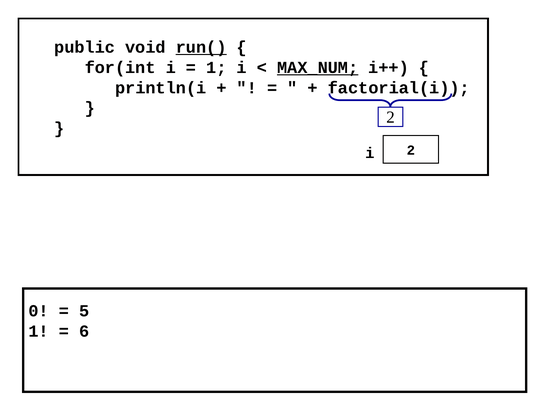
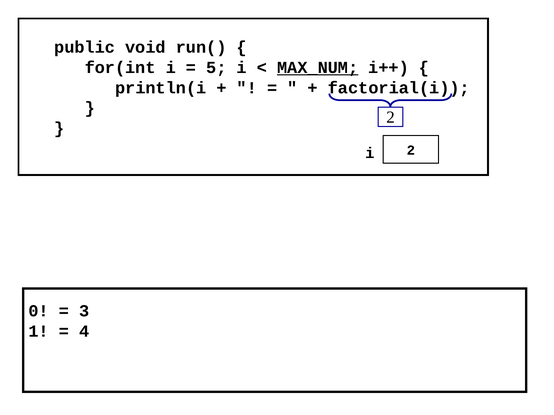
run( underline: present -> none (201, 47)
1: 1 -> 5 (216, 68)
5: 5 -> 3 (84, 311)
6: 6 -> 4 (84, 332)
